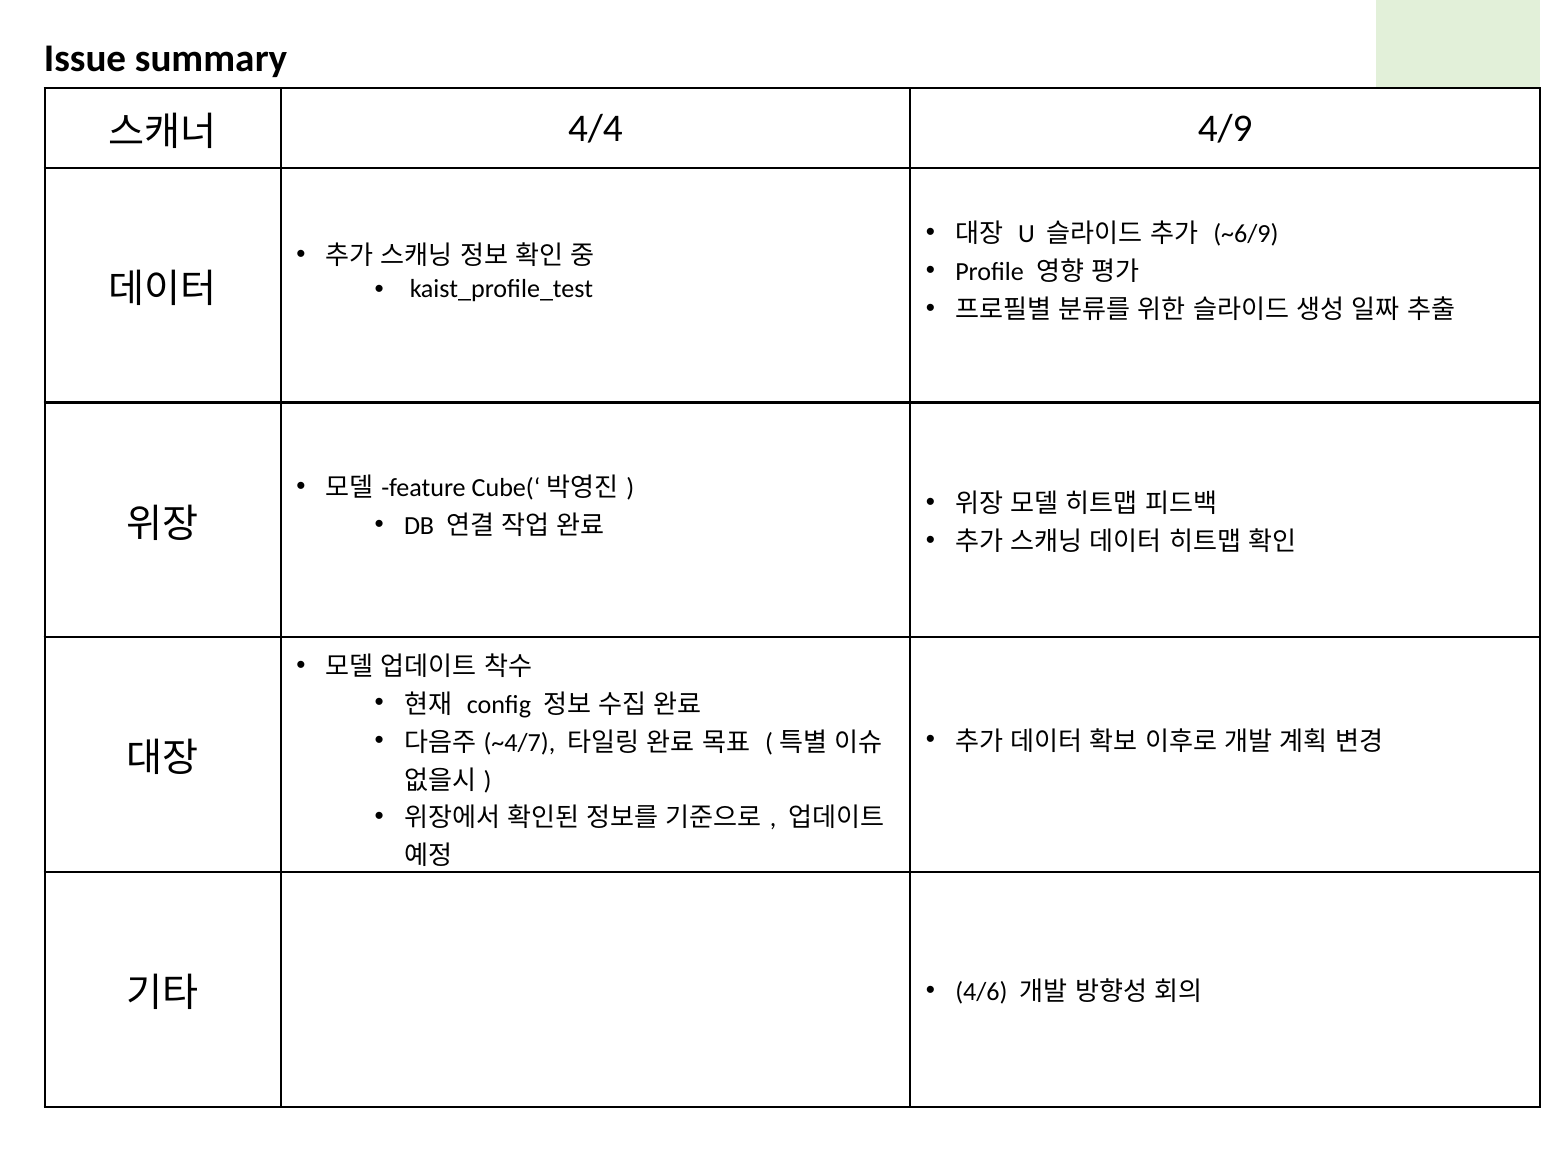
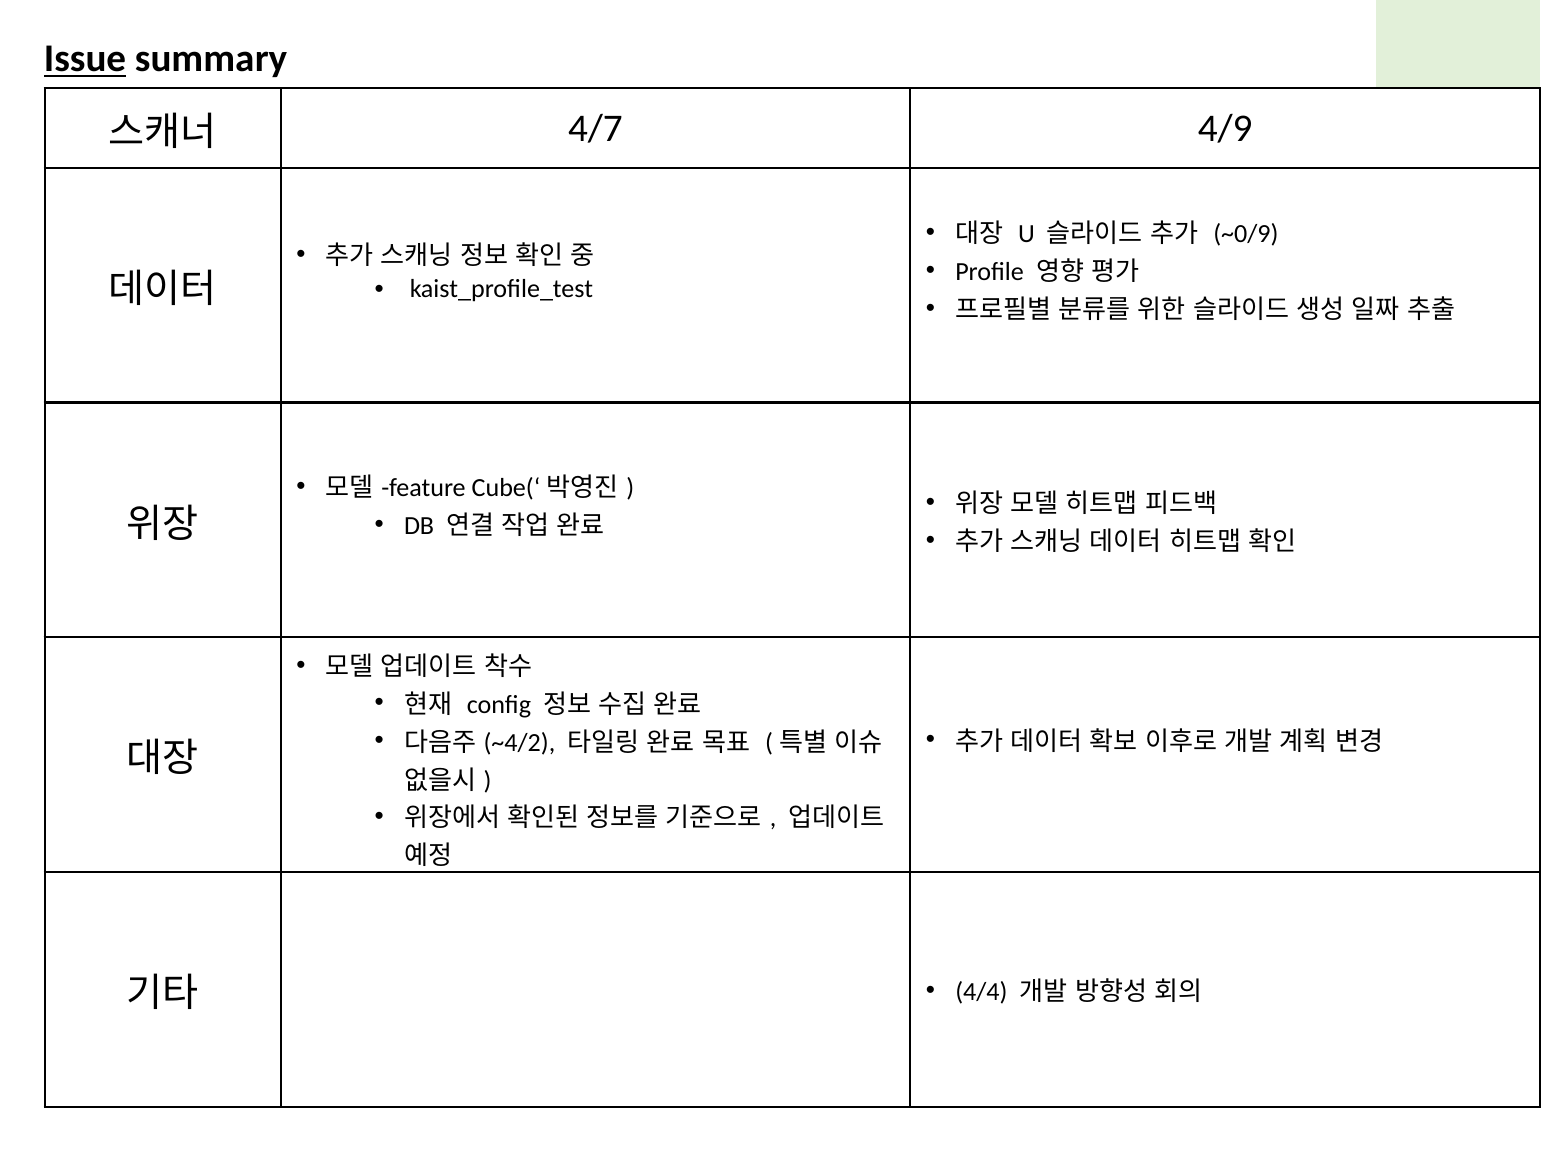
Issue underline: none -> present (85, 59)
4/4: 4/4 -> 4/7 (595, 129)
~6/9: ~6/9 -> ~0/9 (1246, 234)
~4/7: ~4/7 -> ~4/2 (519, 743)
4/6: 4/6 -> 4/4 (981, 993)
